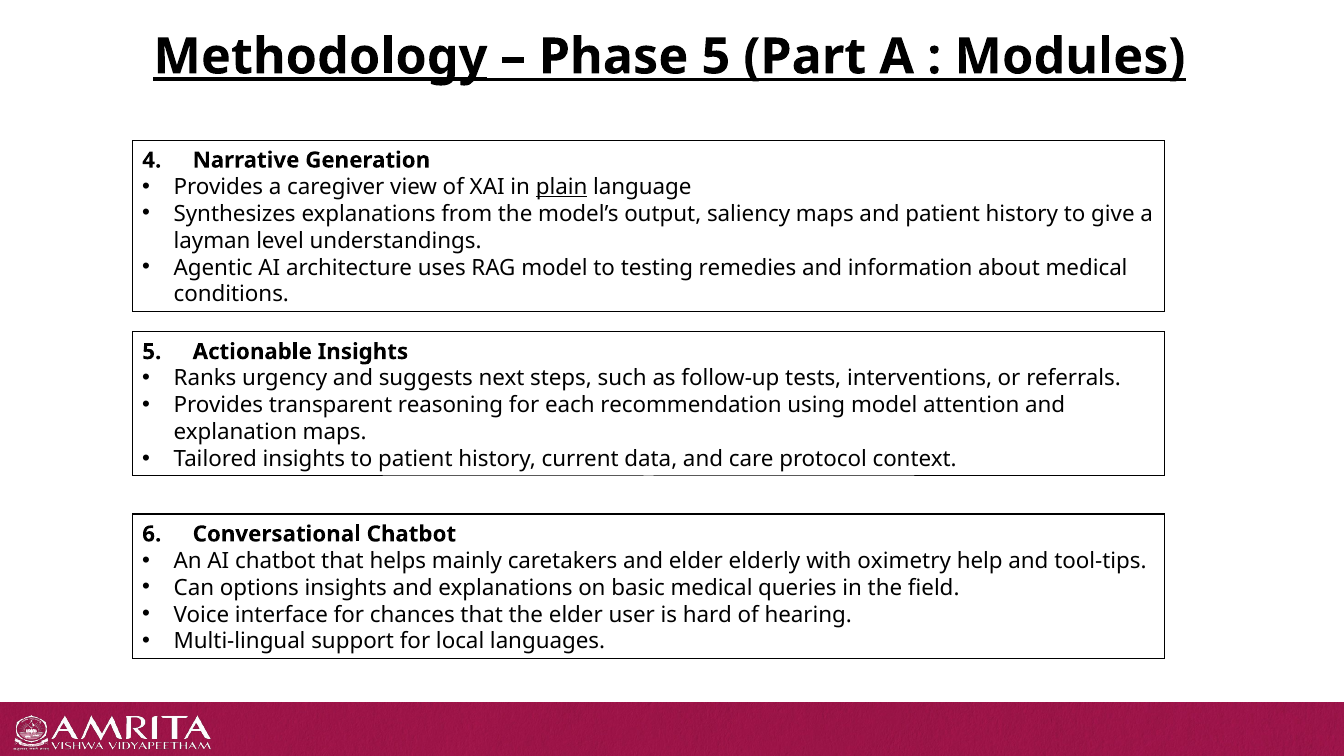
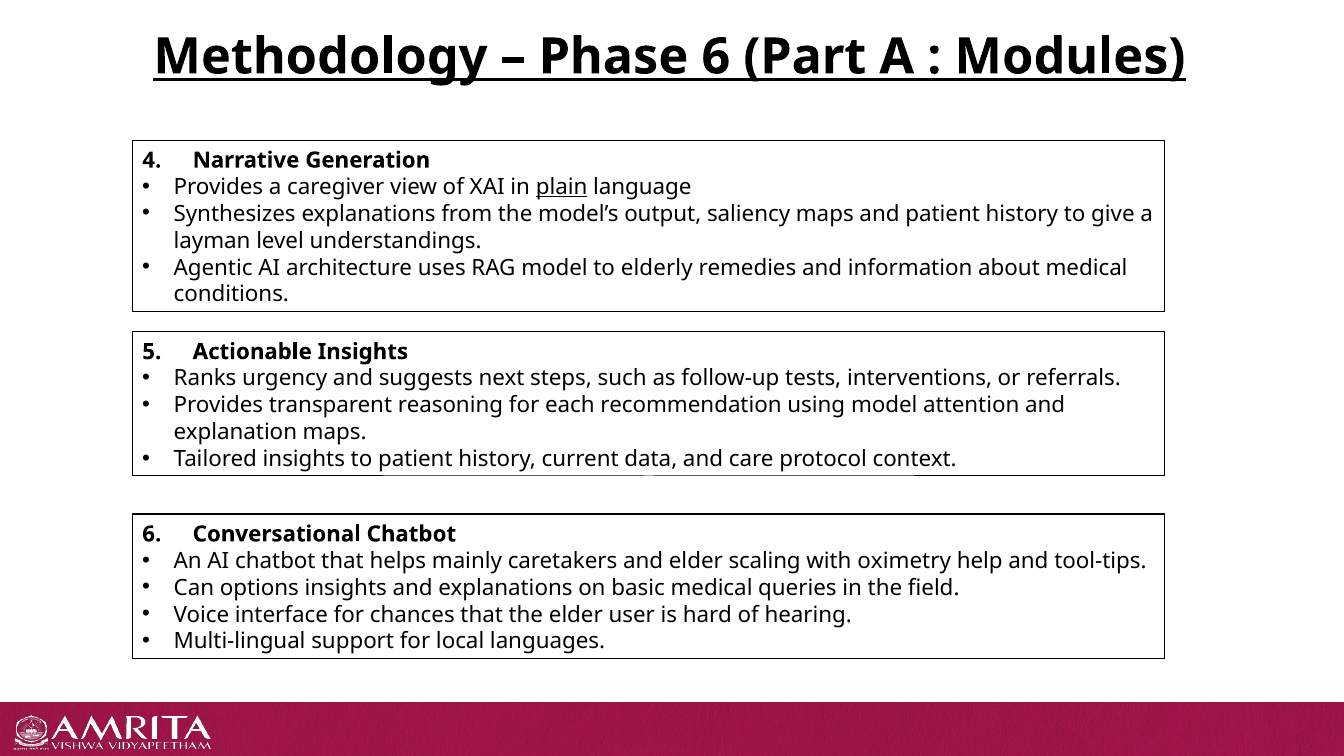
Methodology underline: present -> none (320, 57)
Phase 5: 5 -> 6 (716, 57)
testing: testing -> elderly (657, 268)
elderly: elderly -> scaling (765, 561)
